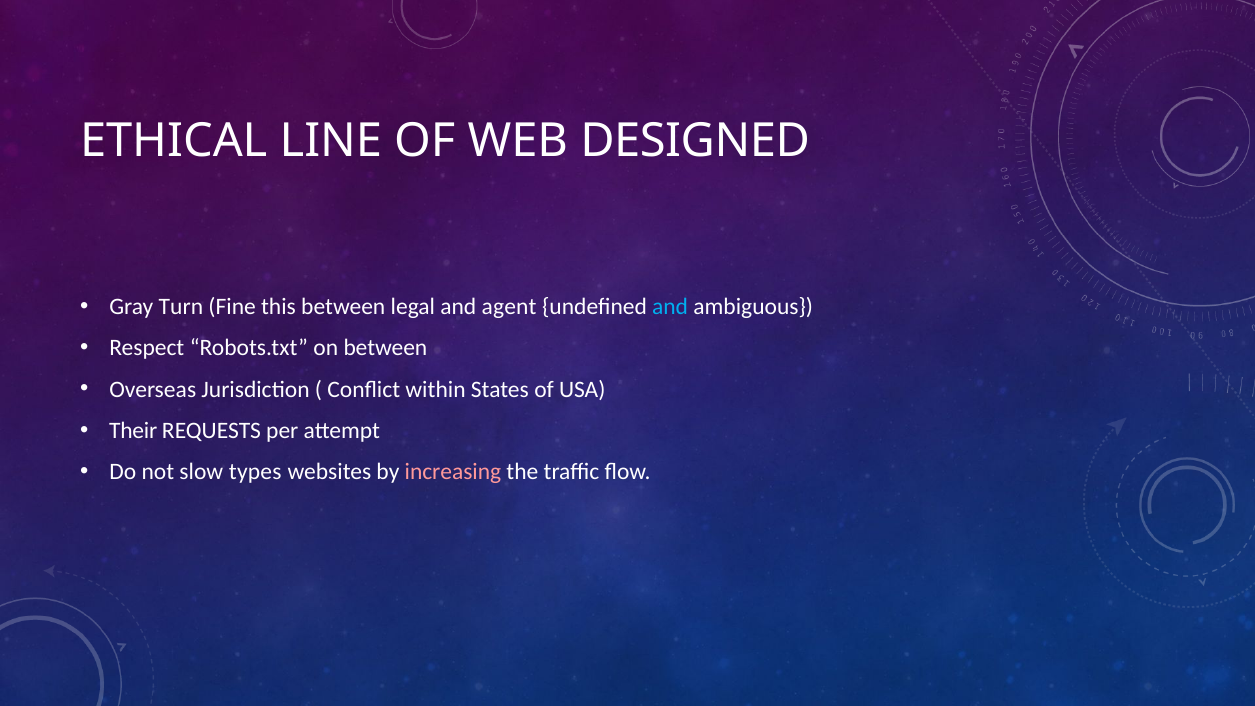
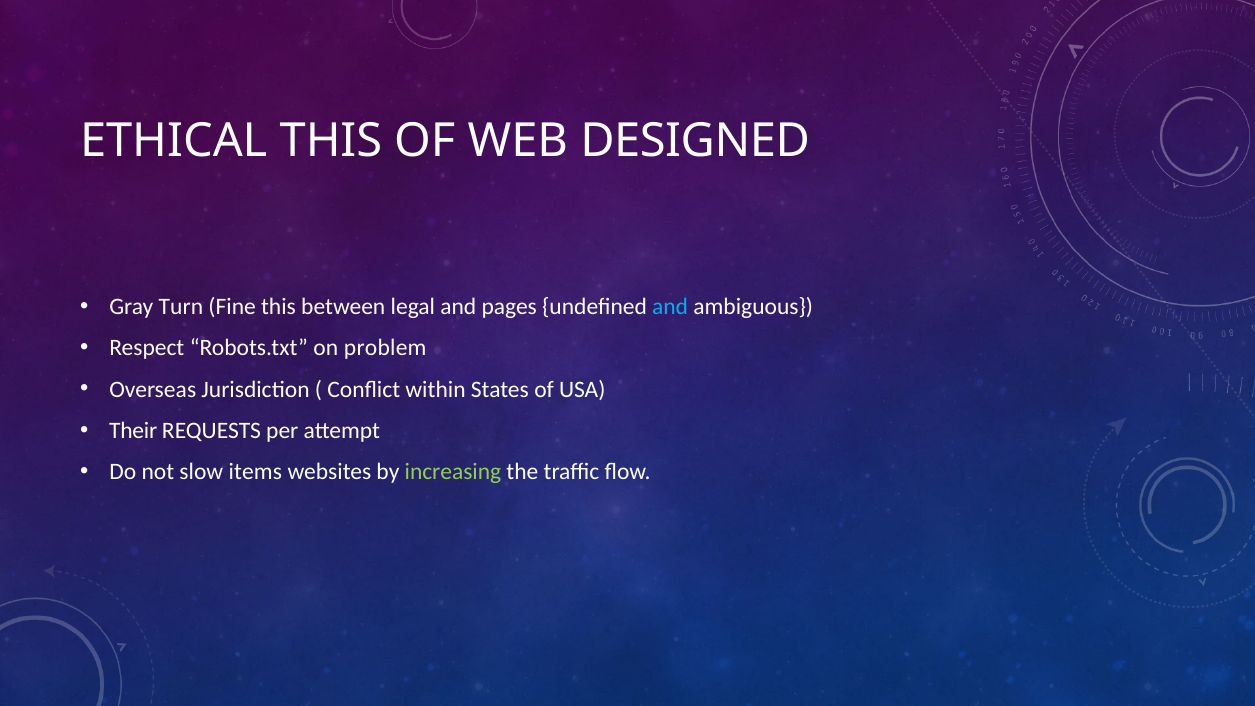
ETHICAL LINE: LINE -> THIS (331, 141)
agent: agent -> pages (509, 307)
on between: between -> problem (385, 348)
types: types -> items (255, 472)
increasing colour: pink -> light green (453, 472)
